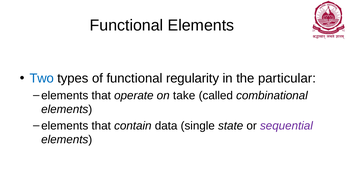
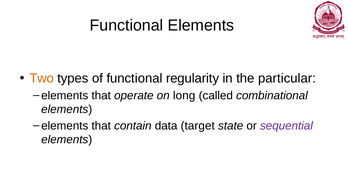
Two colour: blue -> orange (42, 78)
take: take -> long (184, 95)
single: single -> target (198, 126)
